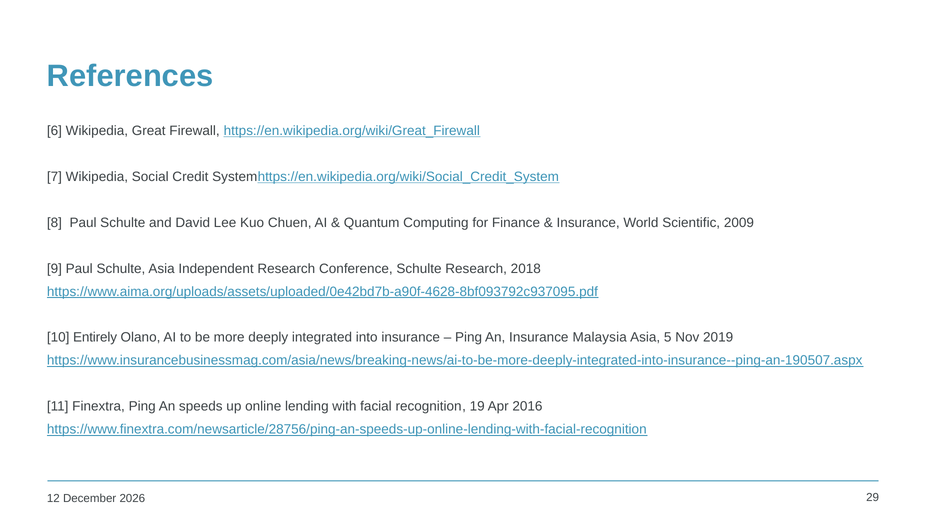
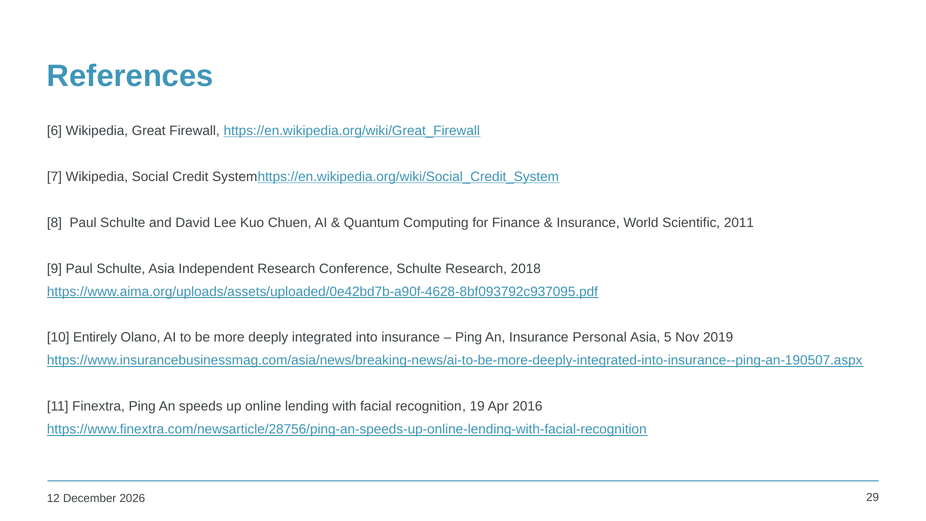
2009: 2009 -> 2011 (739, 223)
Malaysia: Malaysia -> Personal (600, 337)
